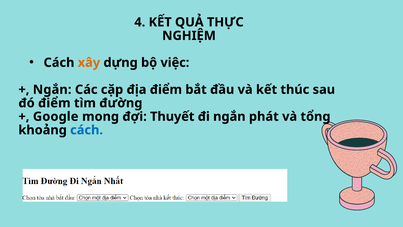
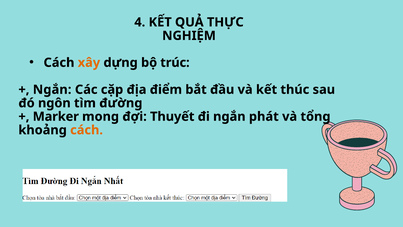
việc: việc -> trúc (175, 63)
đó điểm: điểm -> ngôn (54, 103)
Google: Google -> Marker (56, 116)
cách colour: blue -> orange (87, 130)
